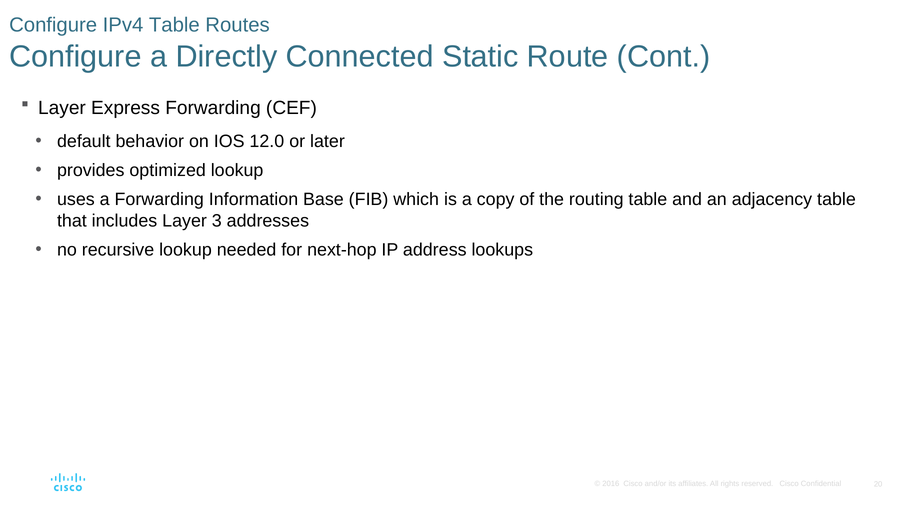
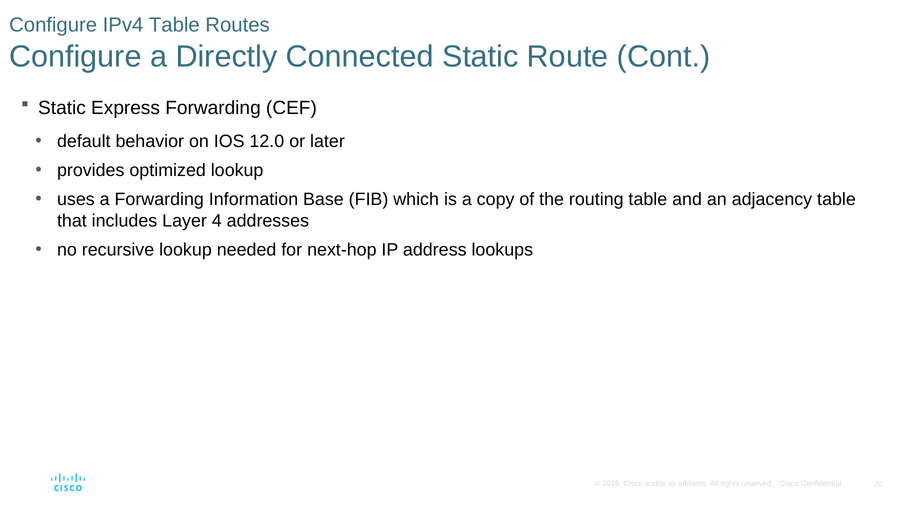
Layer: Layer -> Static (62, 108)
3: 3 -> 4 (217, 221)
